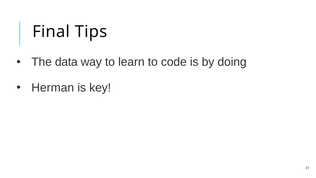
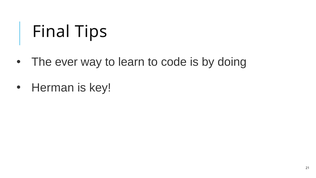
data: data -> ever (66, 62)
